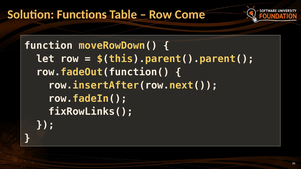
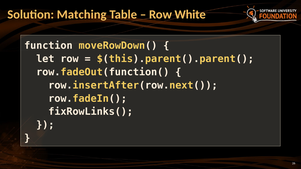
Functions: Functions -> Matching (82, 15)
Come: Come -> White (190, 15)
